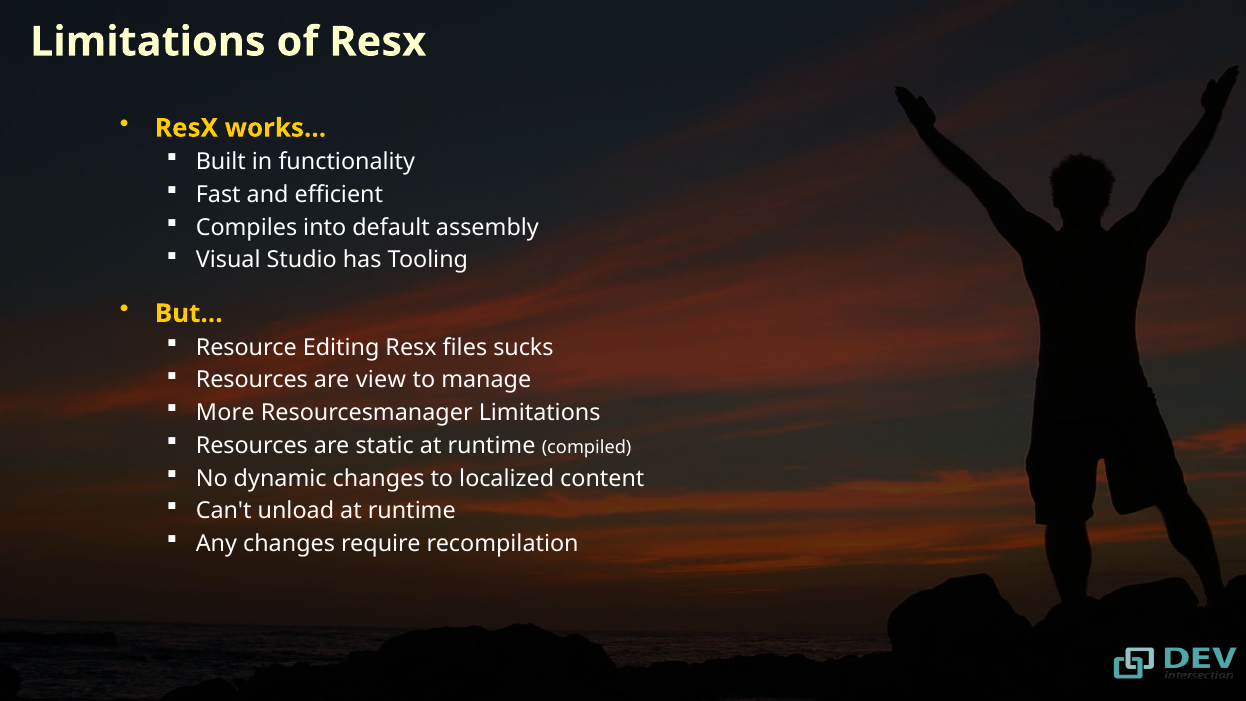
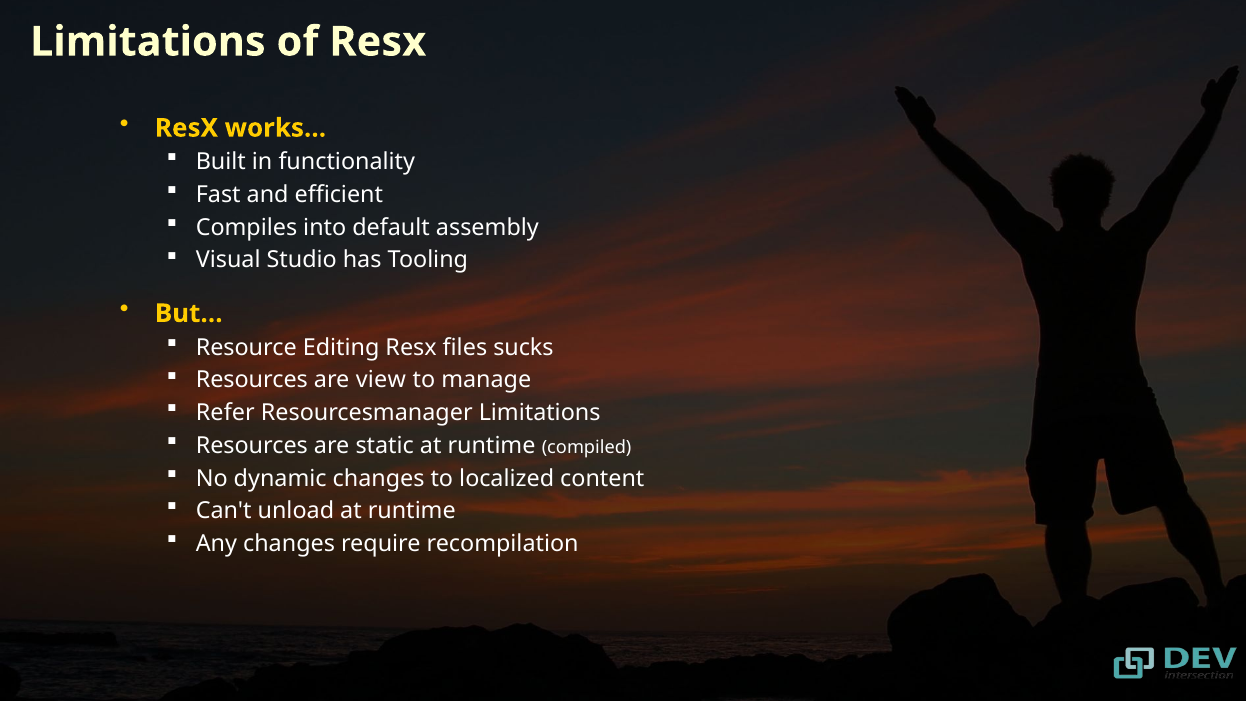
More: More -> Refer (225, 413)
